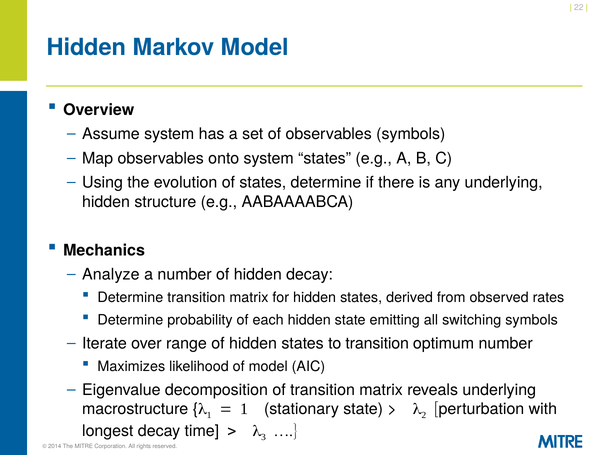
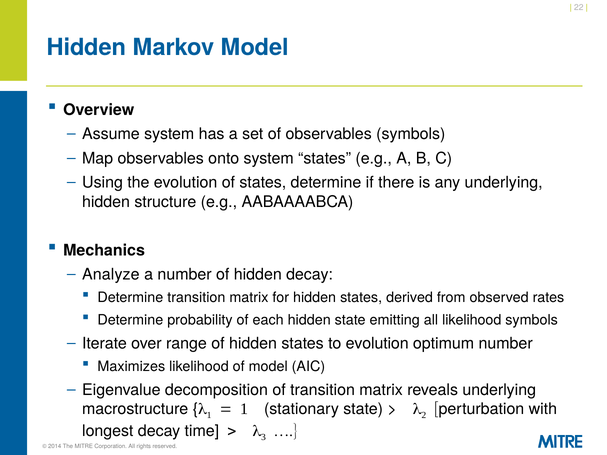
all switching: switching -> likelihood (472, 320)
to transition: transition -> evolution (377, 344)
